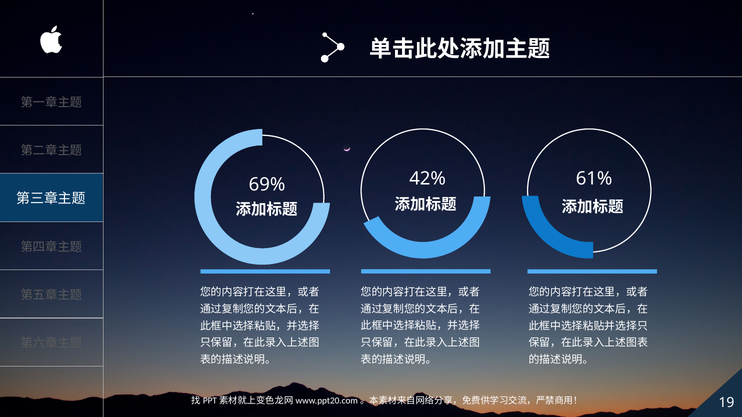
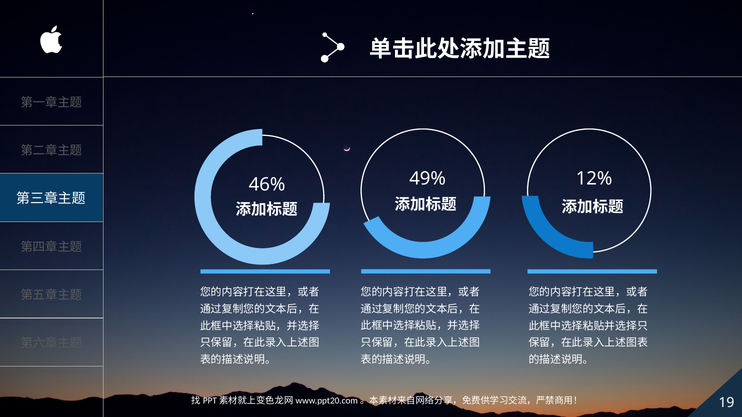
42%: 42% -> 49% (428, 179)
61%: 61% -> 12% (594, 179)
69%: 69% -> 46% (267, 185)
